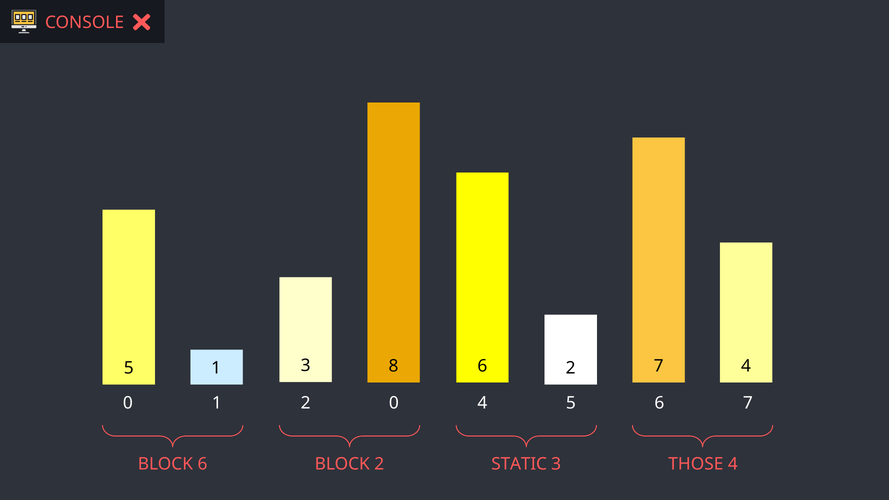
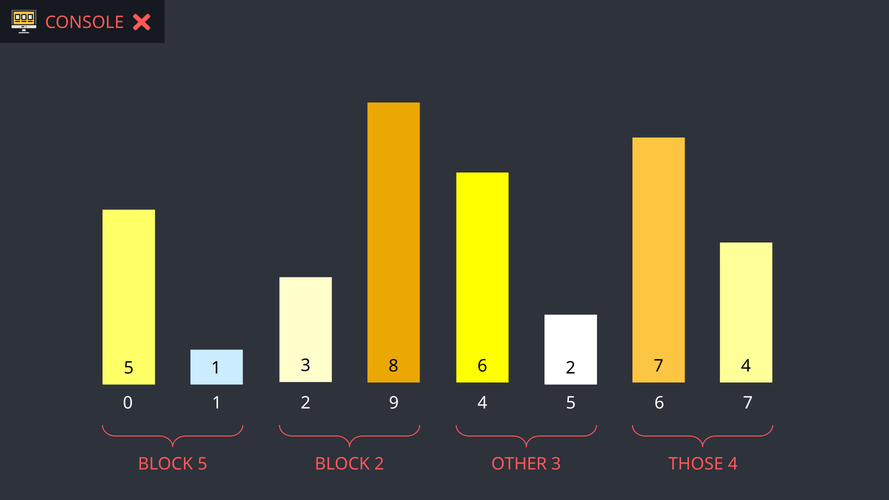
2 0: 0 -> 9 (394, 403)
BLOCK 6: 6 -> 5 (202, 464)
STATIC: STATIC -> OTHER (519, 464)
